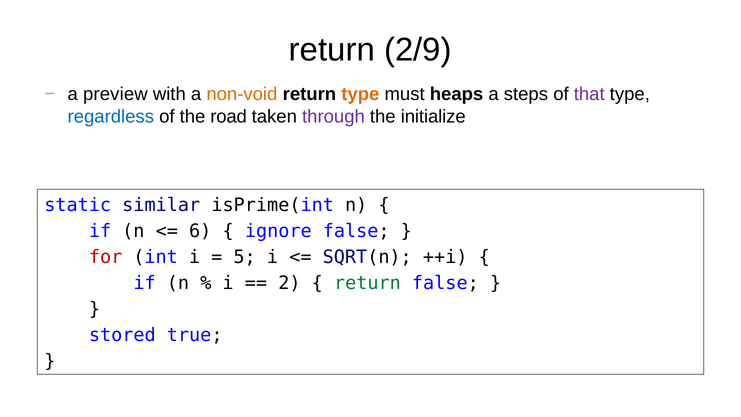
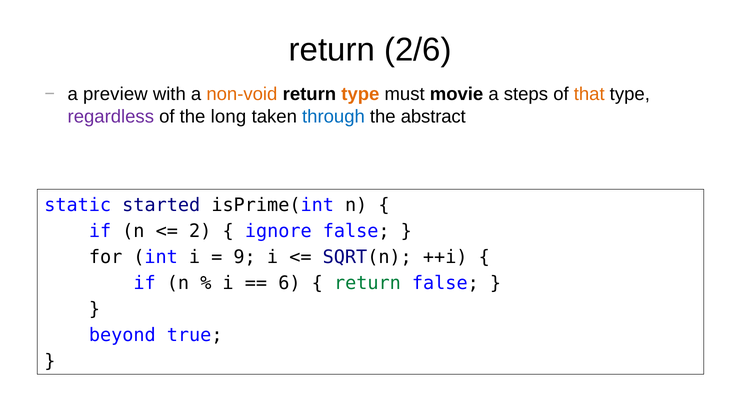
2/9: 2/9 -> 2/6 (418, 50)
heaps: heaps -> movie (457, 94)
that colour: purple -> orange (589, 94)
regardless colour: blue -> purple (111, 116)
road: road -> long (228, 116)
through colour: purple -> blue (333, 116)
initialize: initialize -> abstract (433, 116)
similar: similar -> started (161, 205)
6: 6 -> 2 (200, 231)
for colour: red -> black (106, 257)
5: 5 -> 9 (245, 257)
2: 2 -> 6 (289, 283)
stored: stored -> beyond (122, 335)
